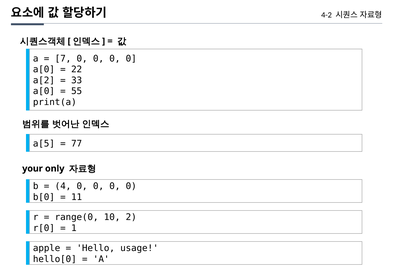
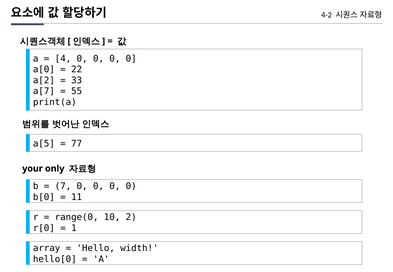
7: 7 -> 4 (63, 59)
a[0: a[0 -> a[7 (44, 91)
4: 4 -> 7 (63, 186)
apple: apple -> array (47, 248)
usage: usage -> width (139, 248)
